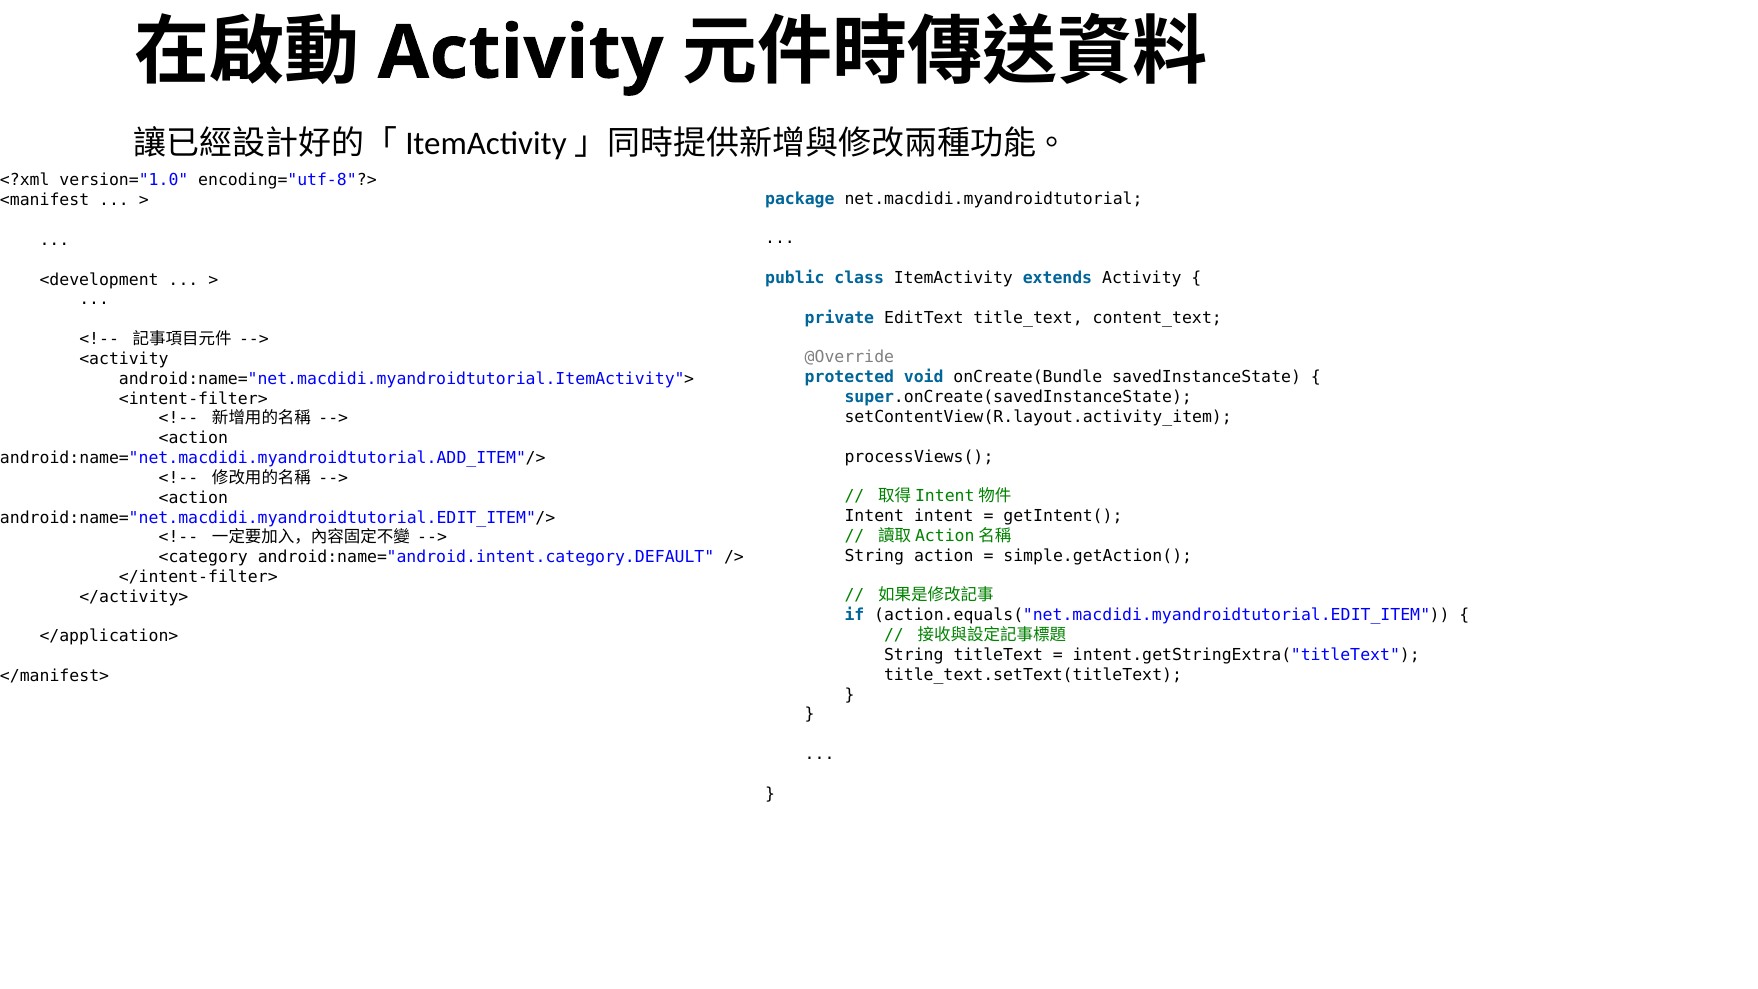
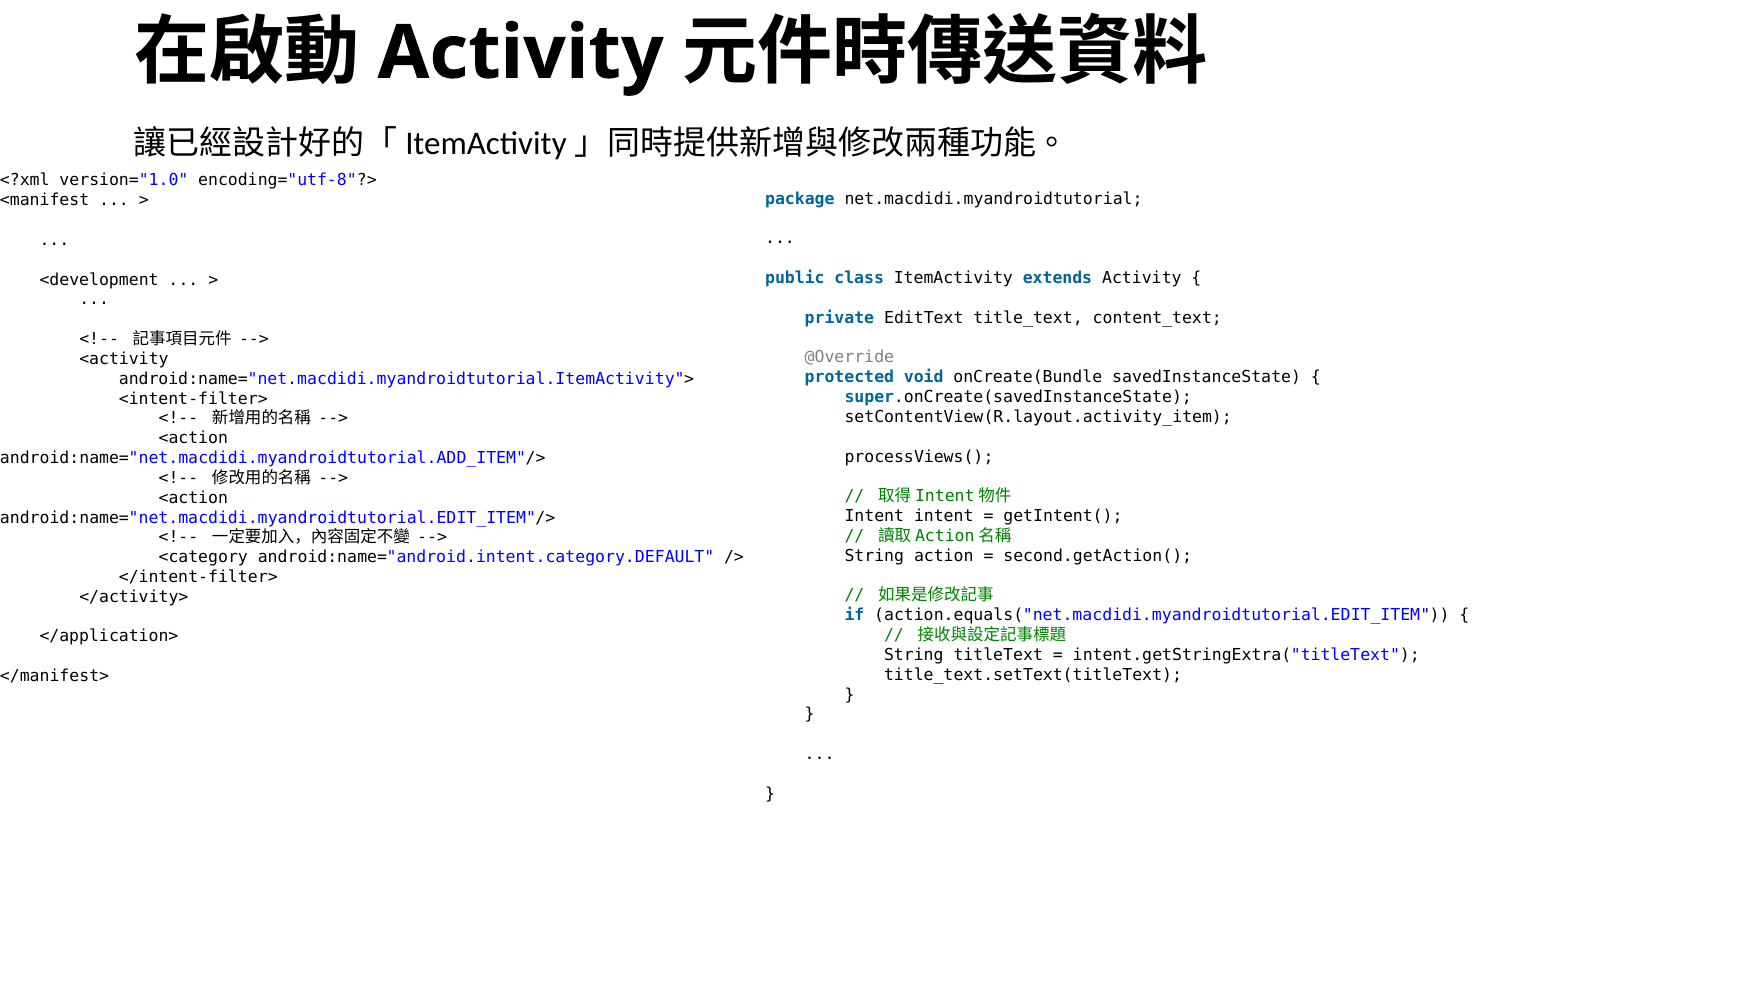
simple.getAction(: simple.getAction( -> second.getAction( (1098, 556)
